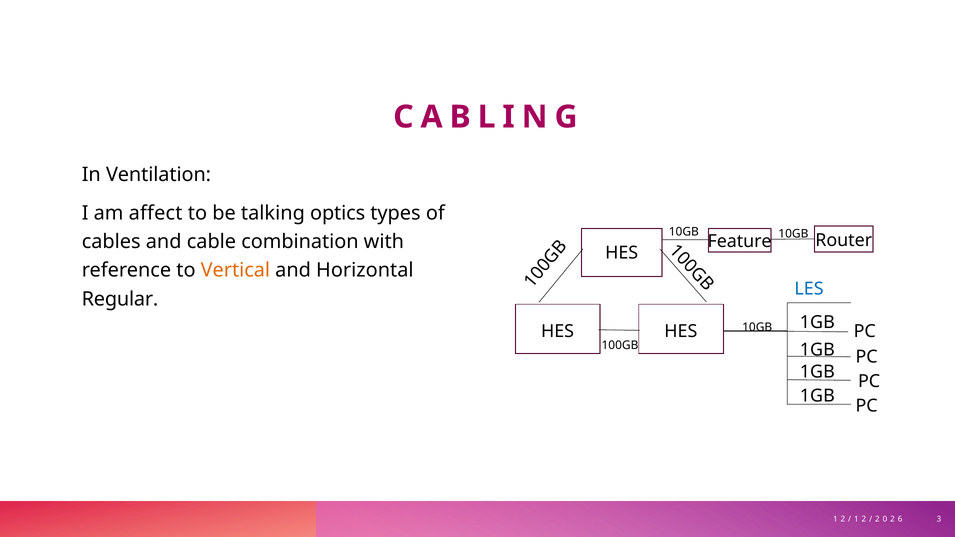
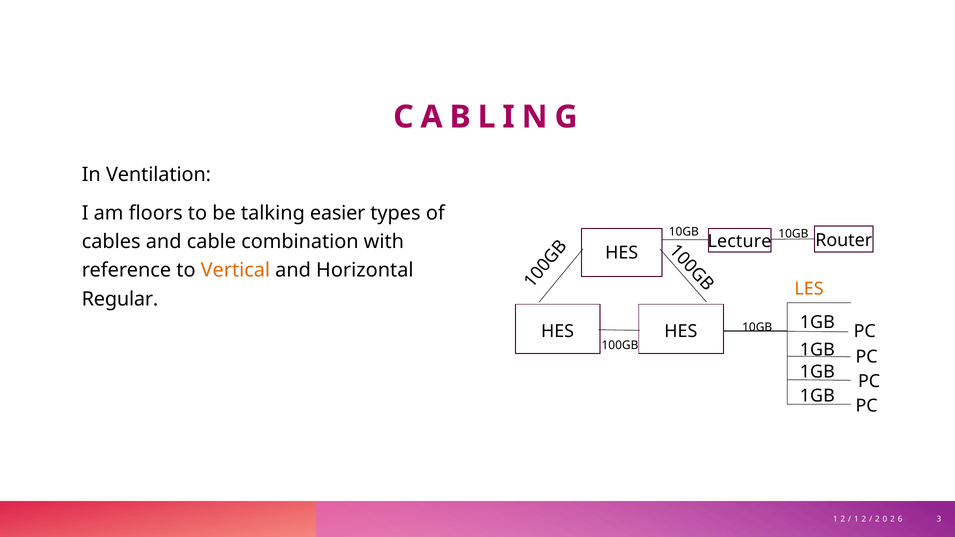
affect: affect -> floors (156, 213)
optics: optics -> easier (338, 213)
Feature: Feature -> Lecture (739, 241)
LES colour: blue -> orange (809, 289)
